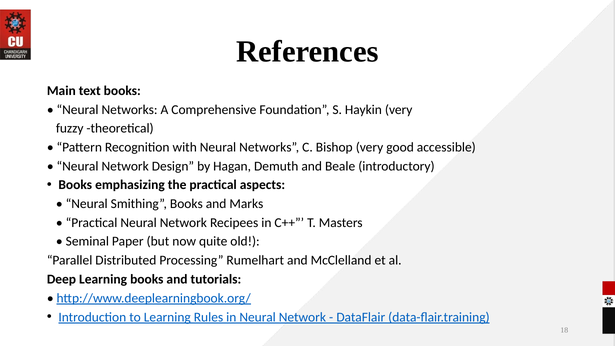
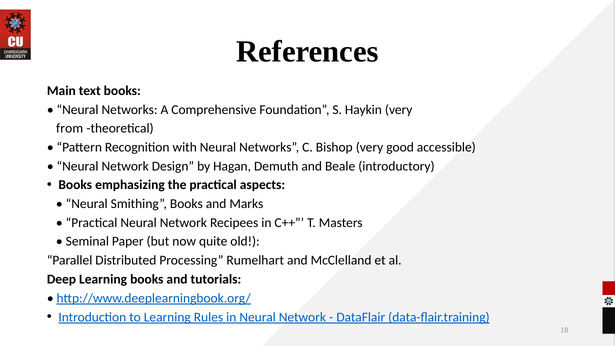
fuzzy: fuzzy -> from (70, 128)
